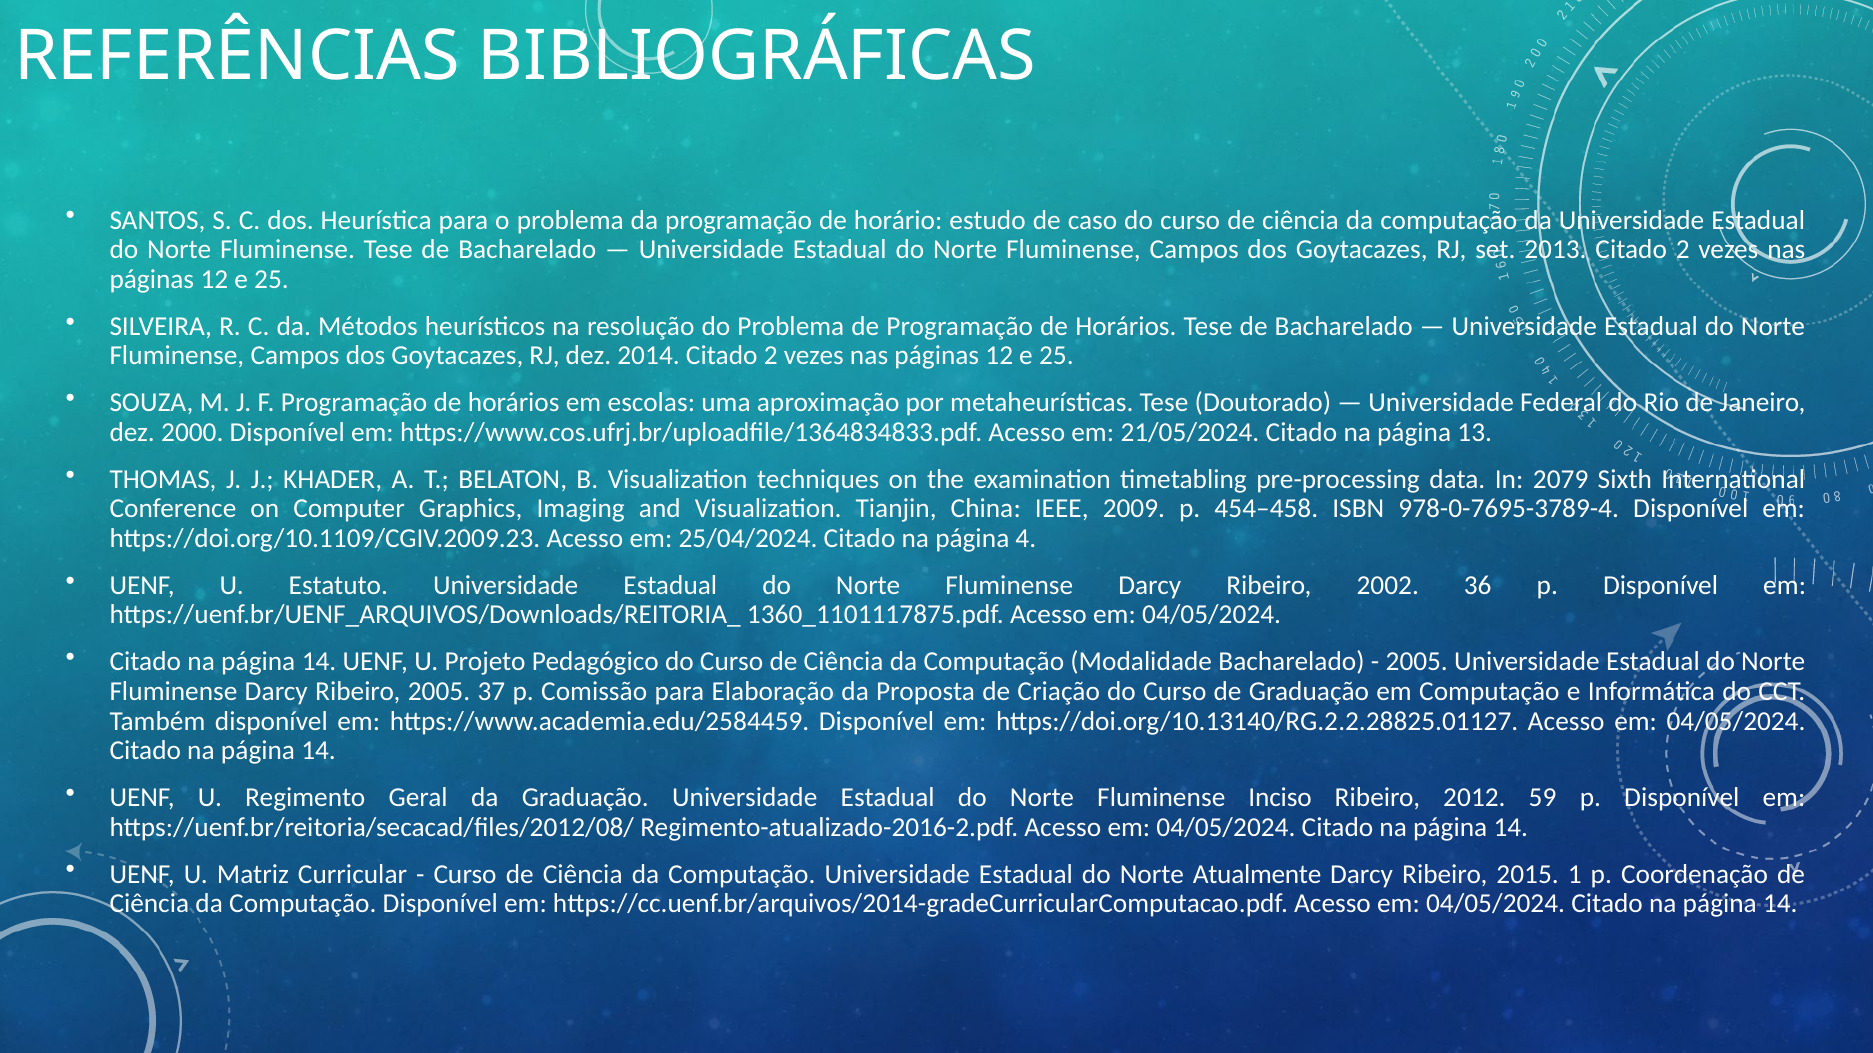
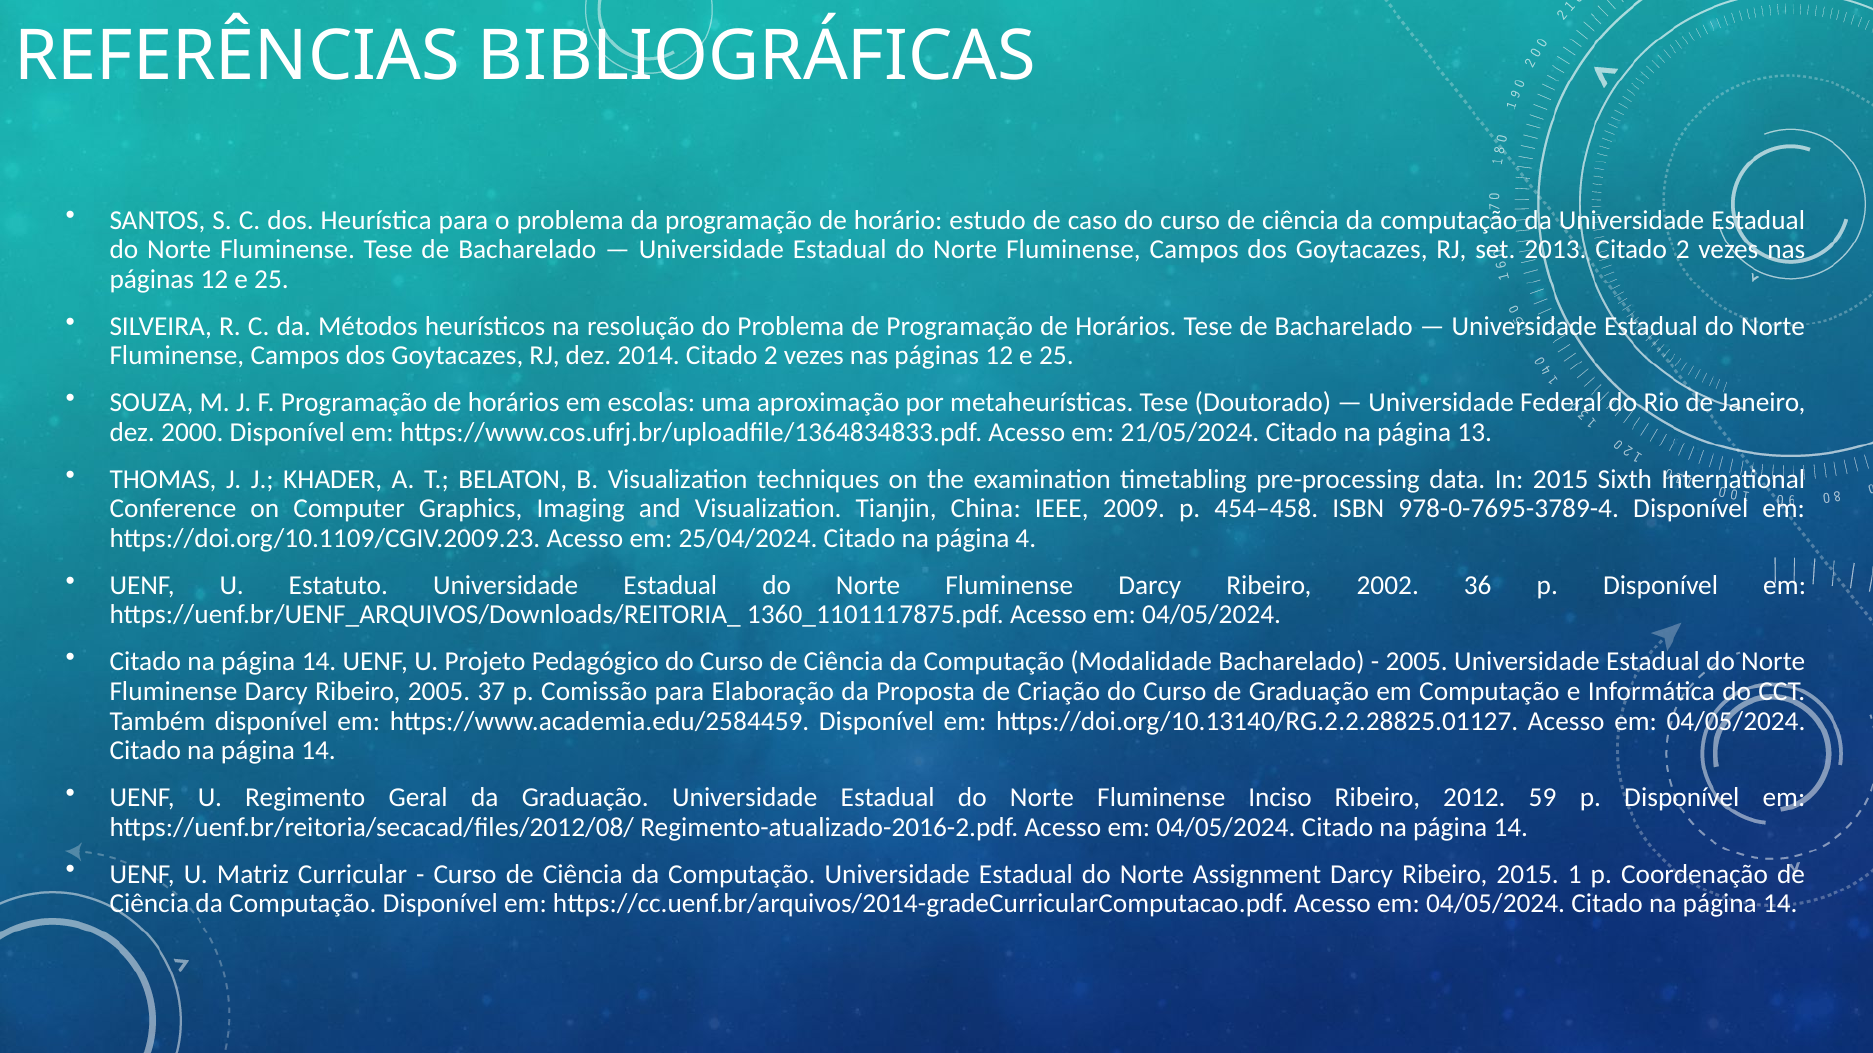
In 2079: 2079 -> 2015 (1561, 480)
Atualmente: Atualmente -> Assignment (1257, 875)
